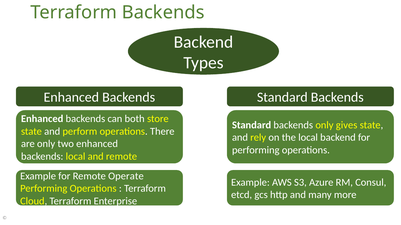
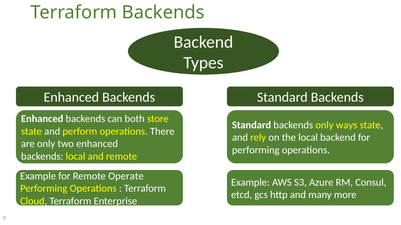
gives: gives -> ways (347, 125)
